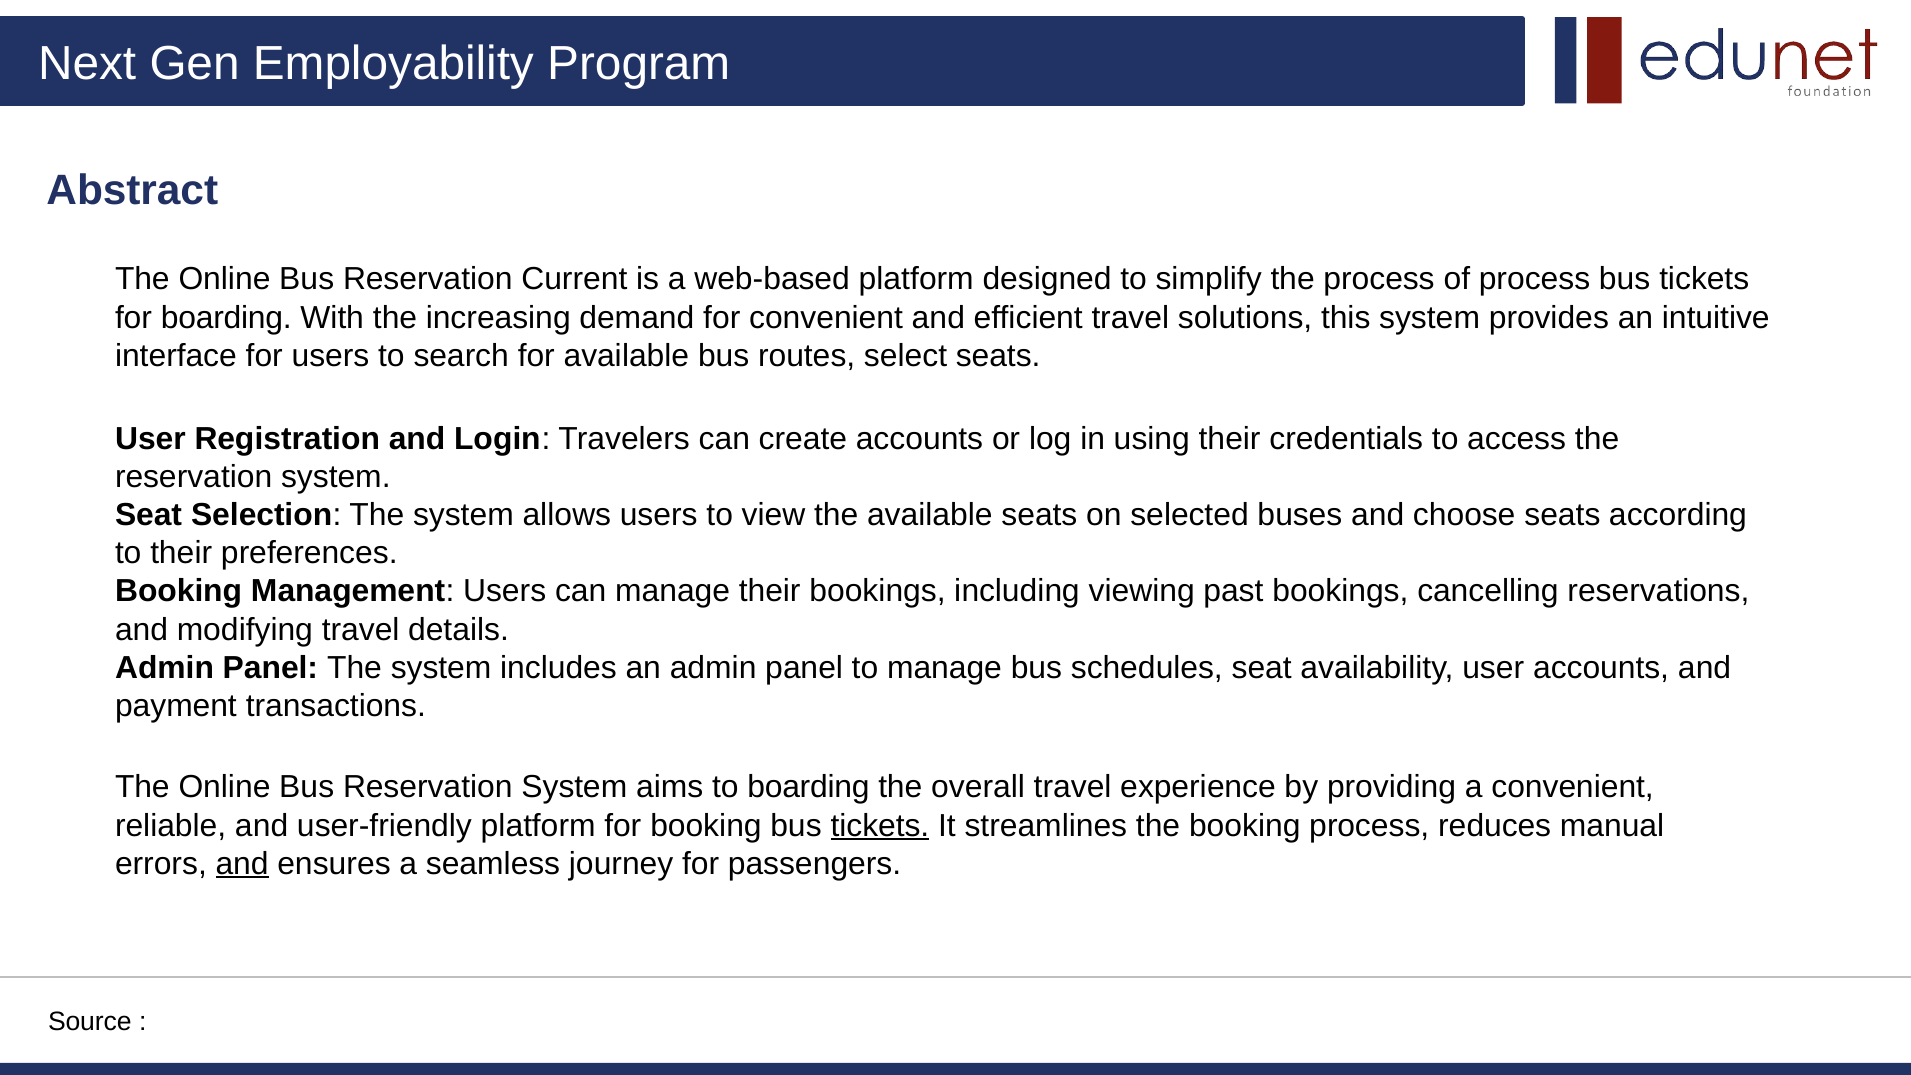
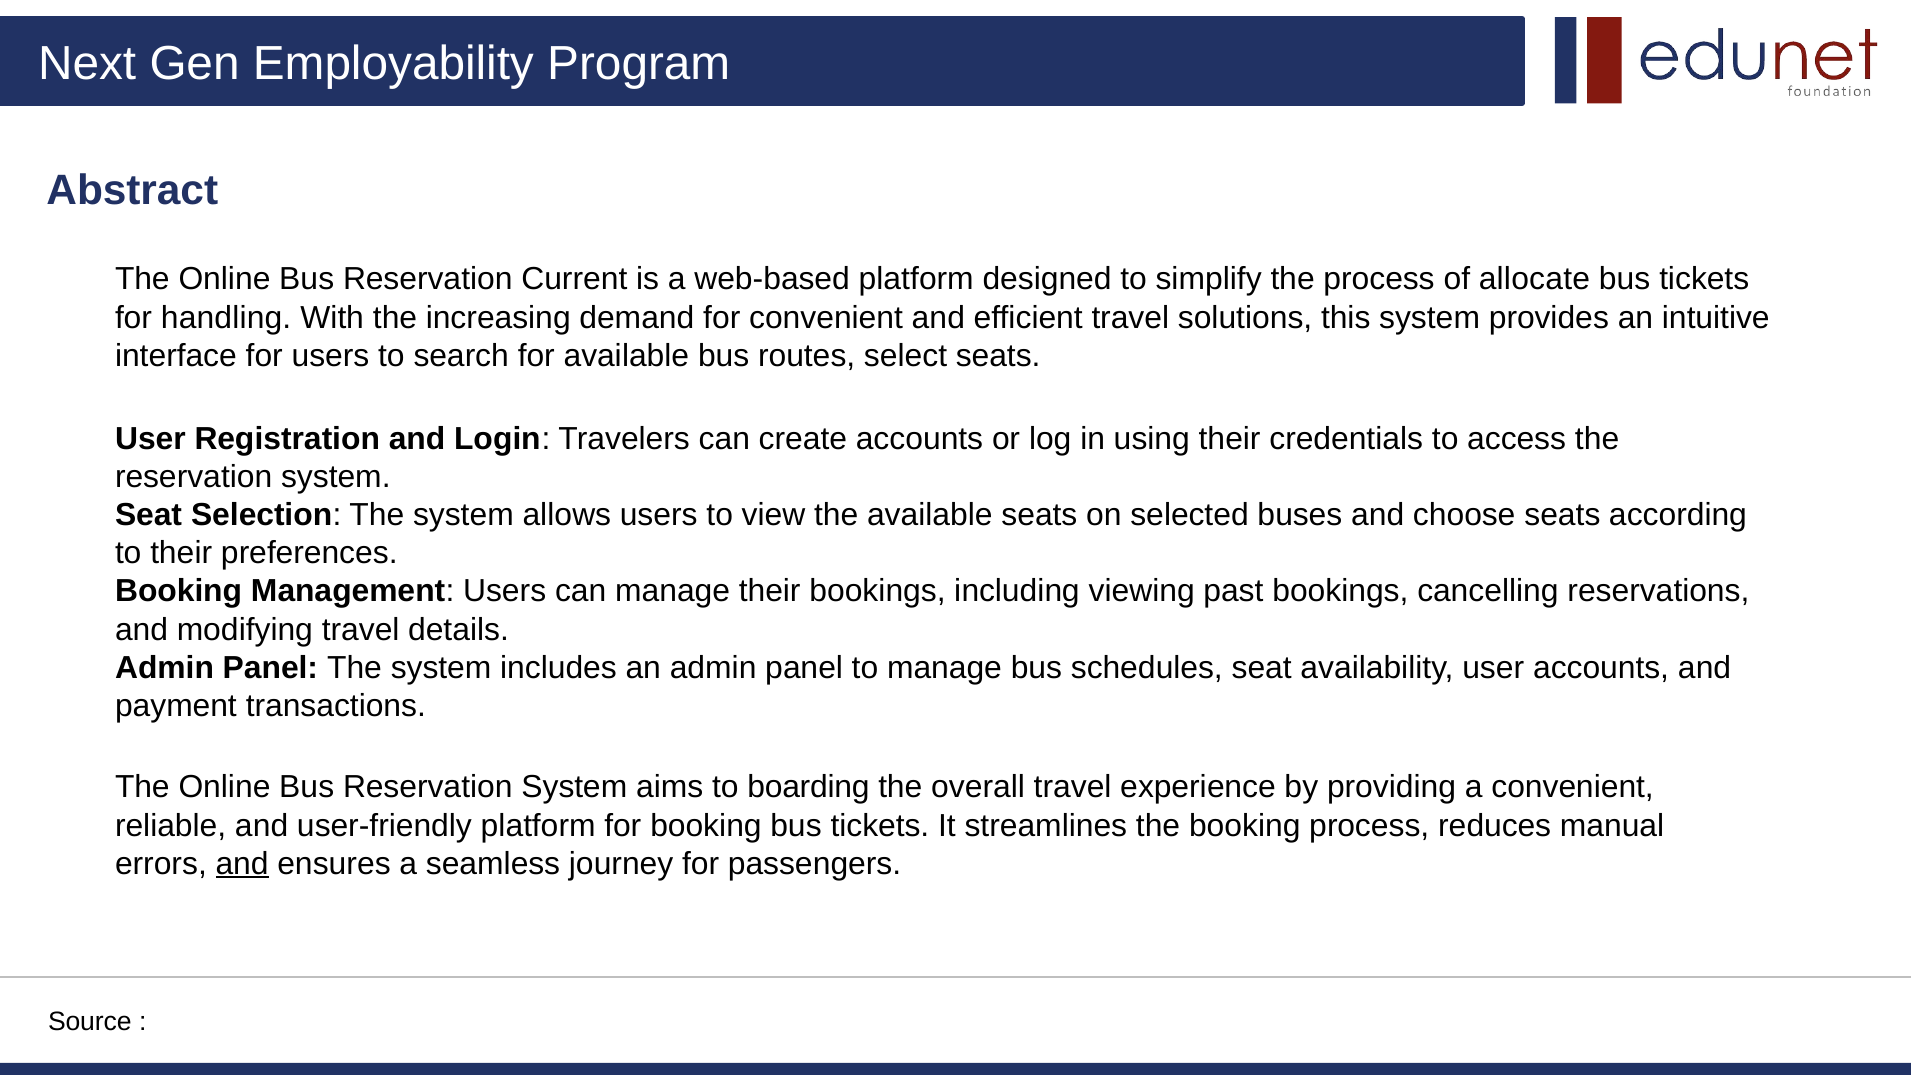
of process: process -> allocate (1534, 279)
for boarding: boarding -> handling (226, 318)
tickets underline: present -> none (880, 826)
